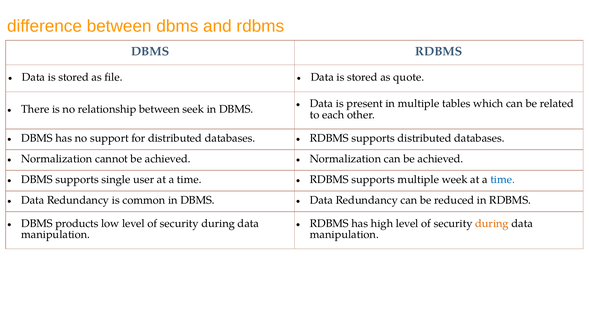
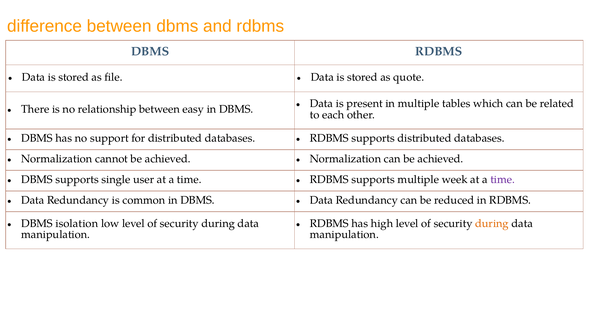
seek: seek -> easy (193, 109)
time colour: blue -> purple (503, 180)
products: products -> isolation (77, 224)
